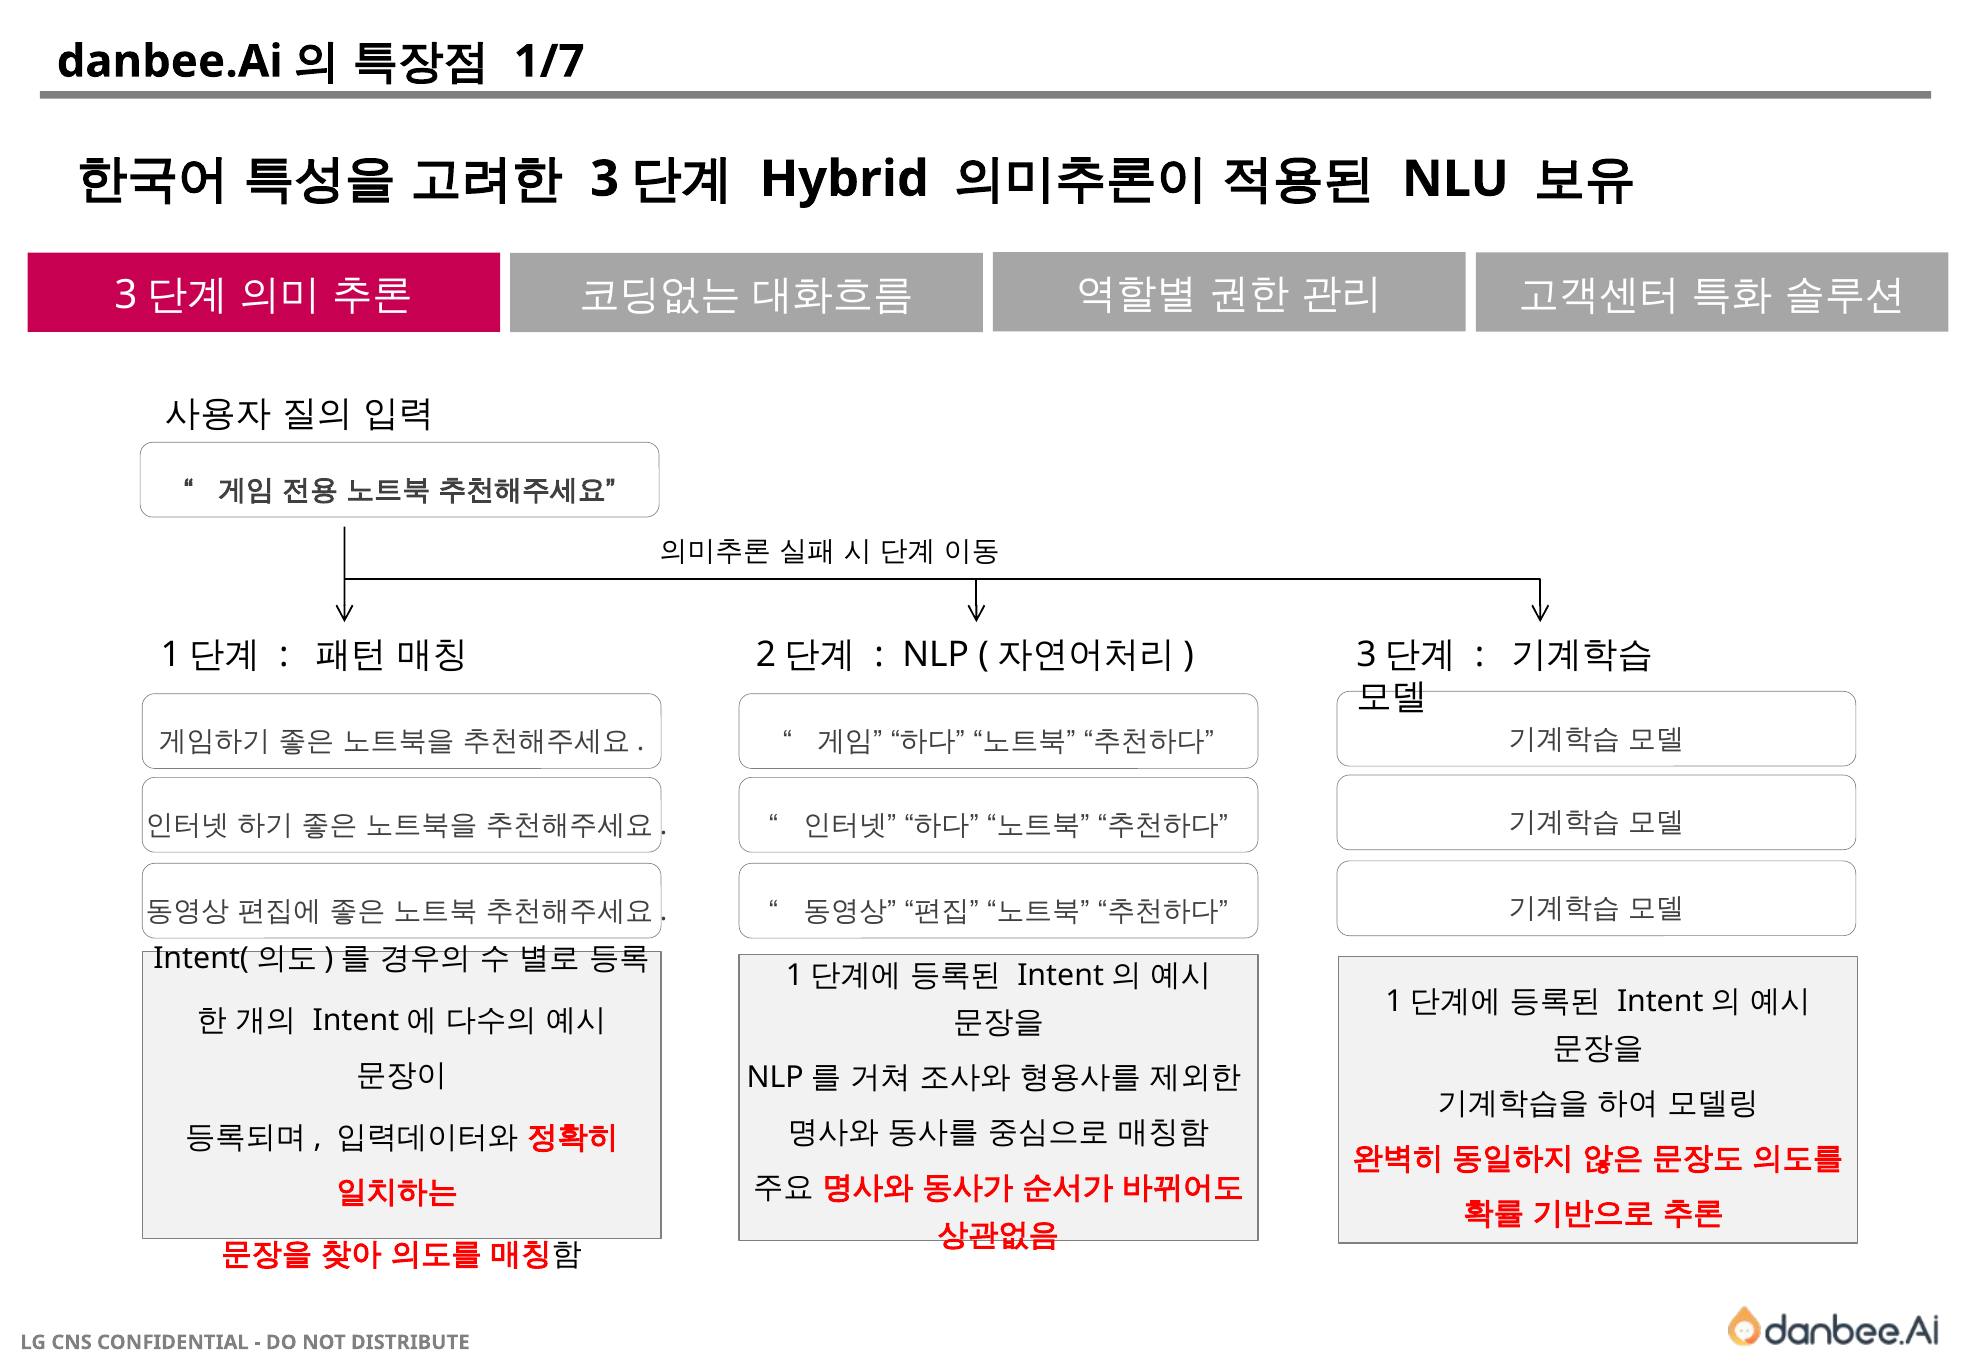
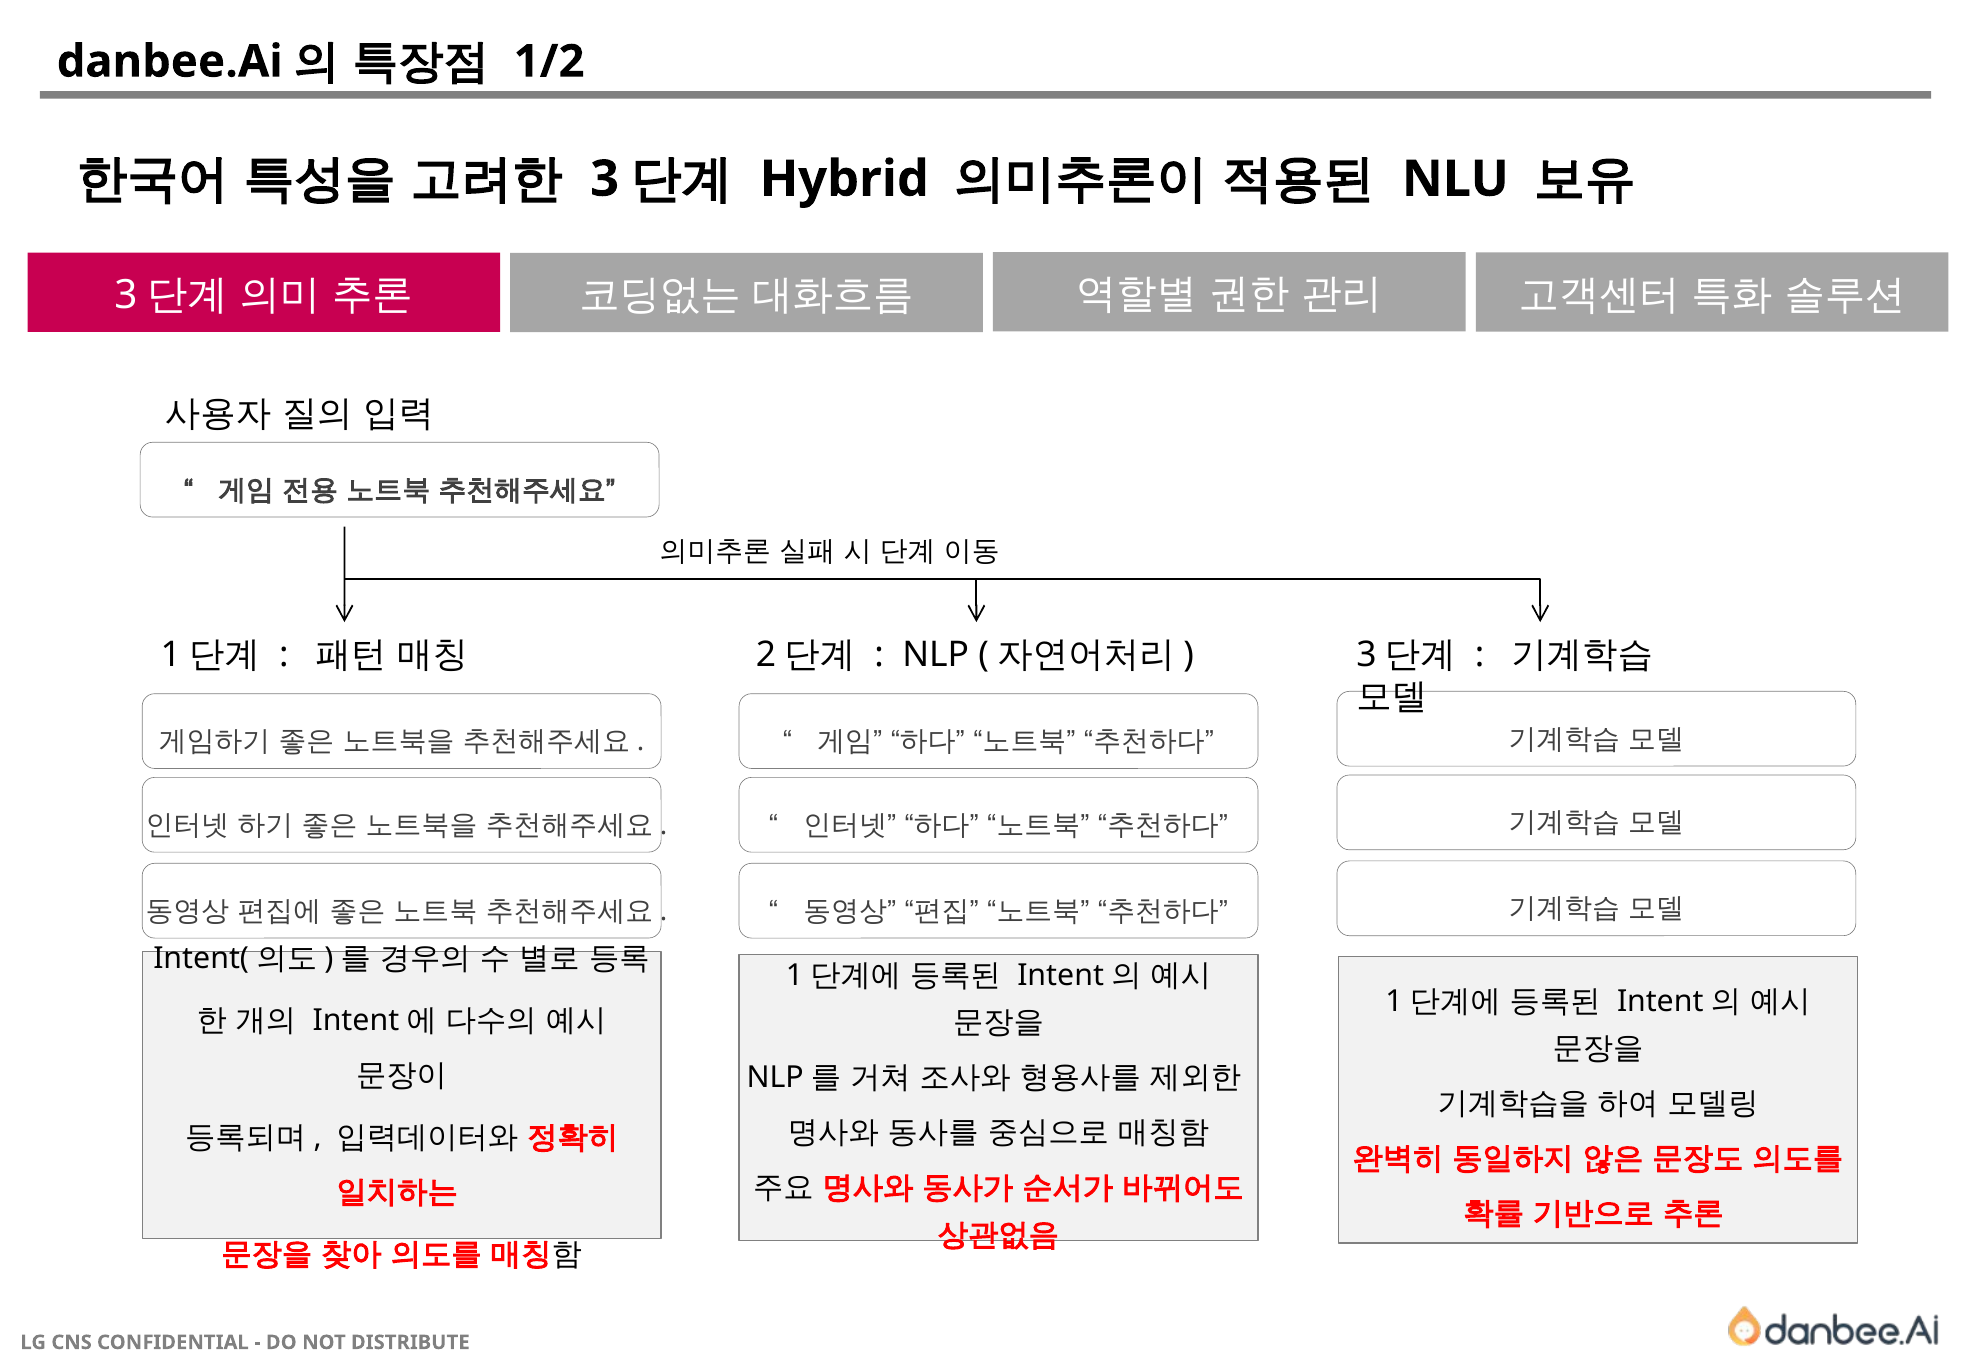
1/7: 1/7 -> 1/2 (549, 62)
